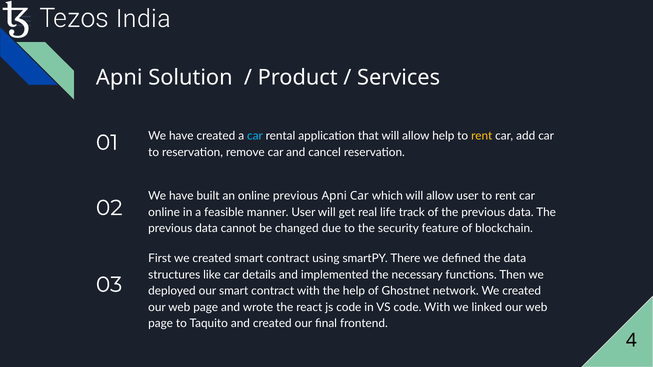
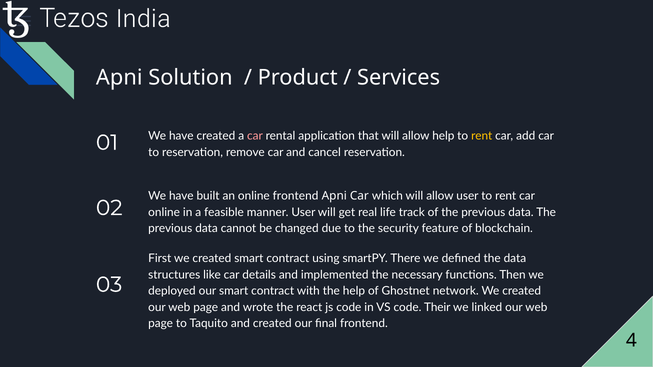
car colour: light blue -> pink (255, 136)
online previous: previous -> frontend (296, 196)
code With: With -> Their (437, 308)
